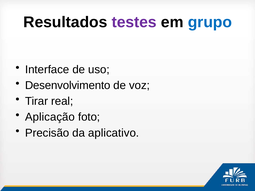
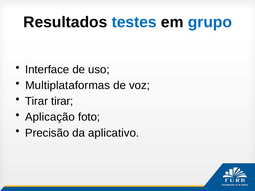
testes colour: purple -> blue (134, 22)
Desenvolvimento: Desenvolvimento -> Multiplataformas (68, 85)
Tirar real: real -> tirar (62, 101)
